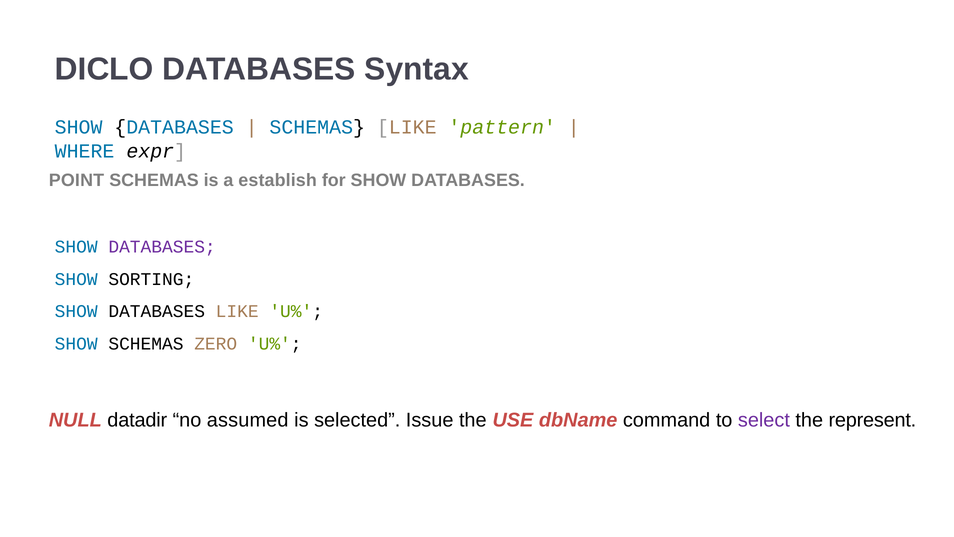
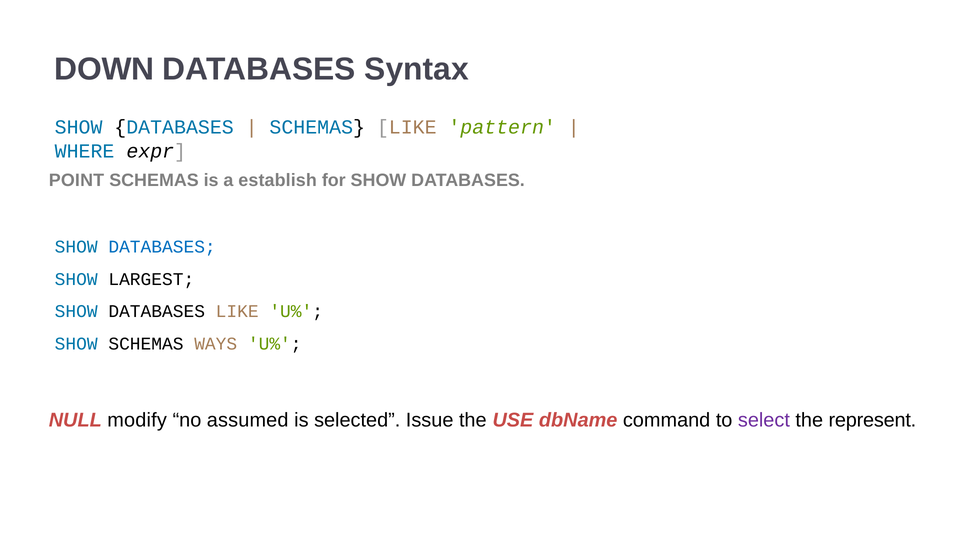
DICLO: DICLO -> DOWN (104, 69)
DATABASES colour: purple -> blue (162, 247)
SORTING: SORTING -> LARGEST (151, 279)
ZERO: ZERO -> WAYS (216, 343)
datadir: datadir -> modify (137, 420)
